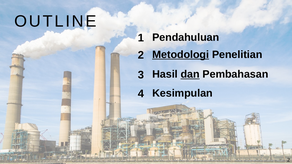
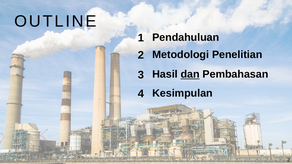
Metodologi underline: present -> none (181, 55)
